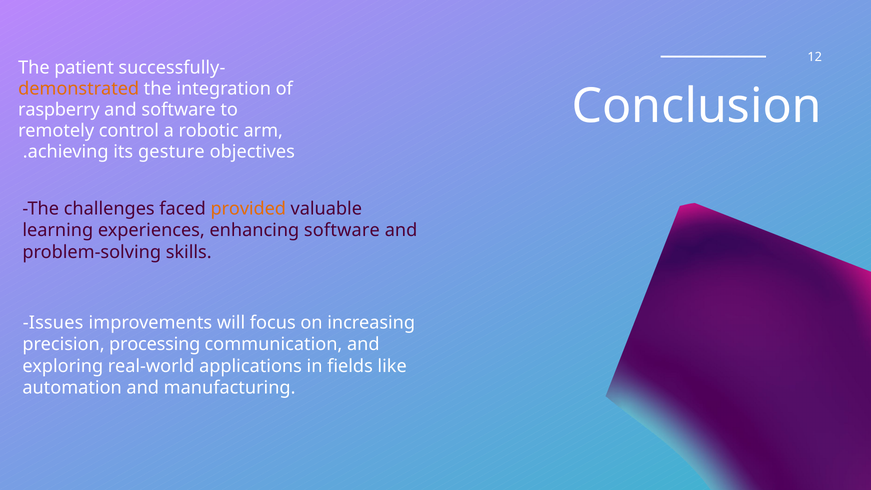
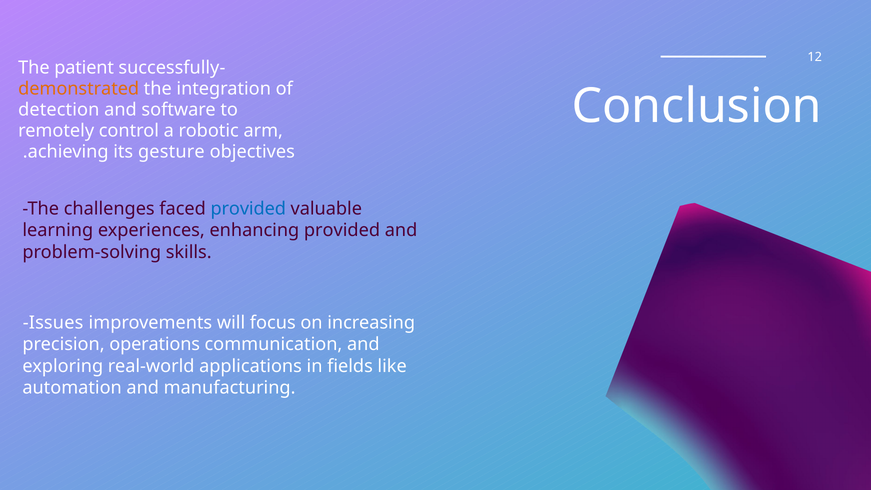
raspberry: raspberry -> detection (59, 110)
provided colour: orange -> blue (248, 209)
enhancing software: software -> provided (342, 230)
processing: processing -> operations (155, 344)
